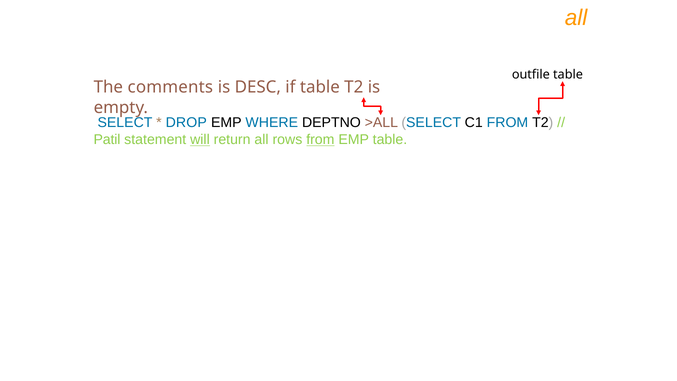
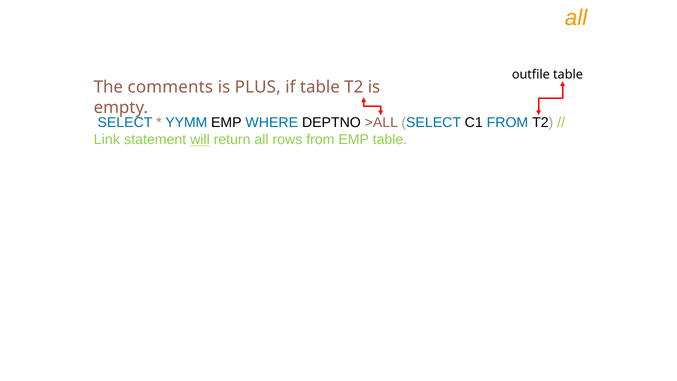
DESC: DESC -> PLUS (258, 87)
DROP: DROP -> YYMM (186, 123)
Patil: Patil -> Link (107, 140)
from underline: present -> none (320, 140)
